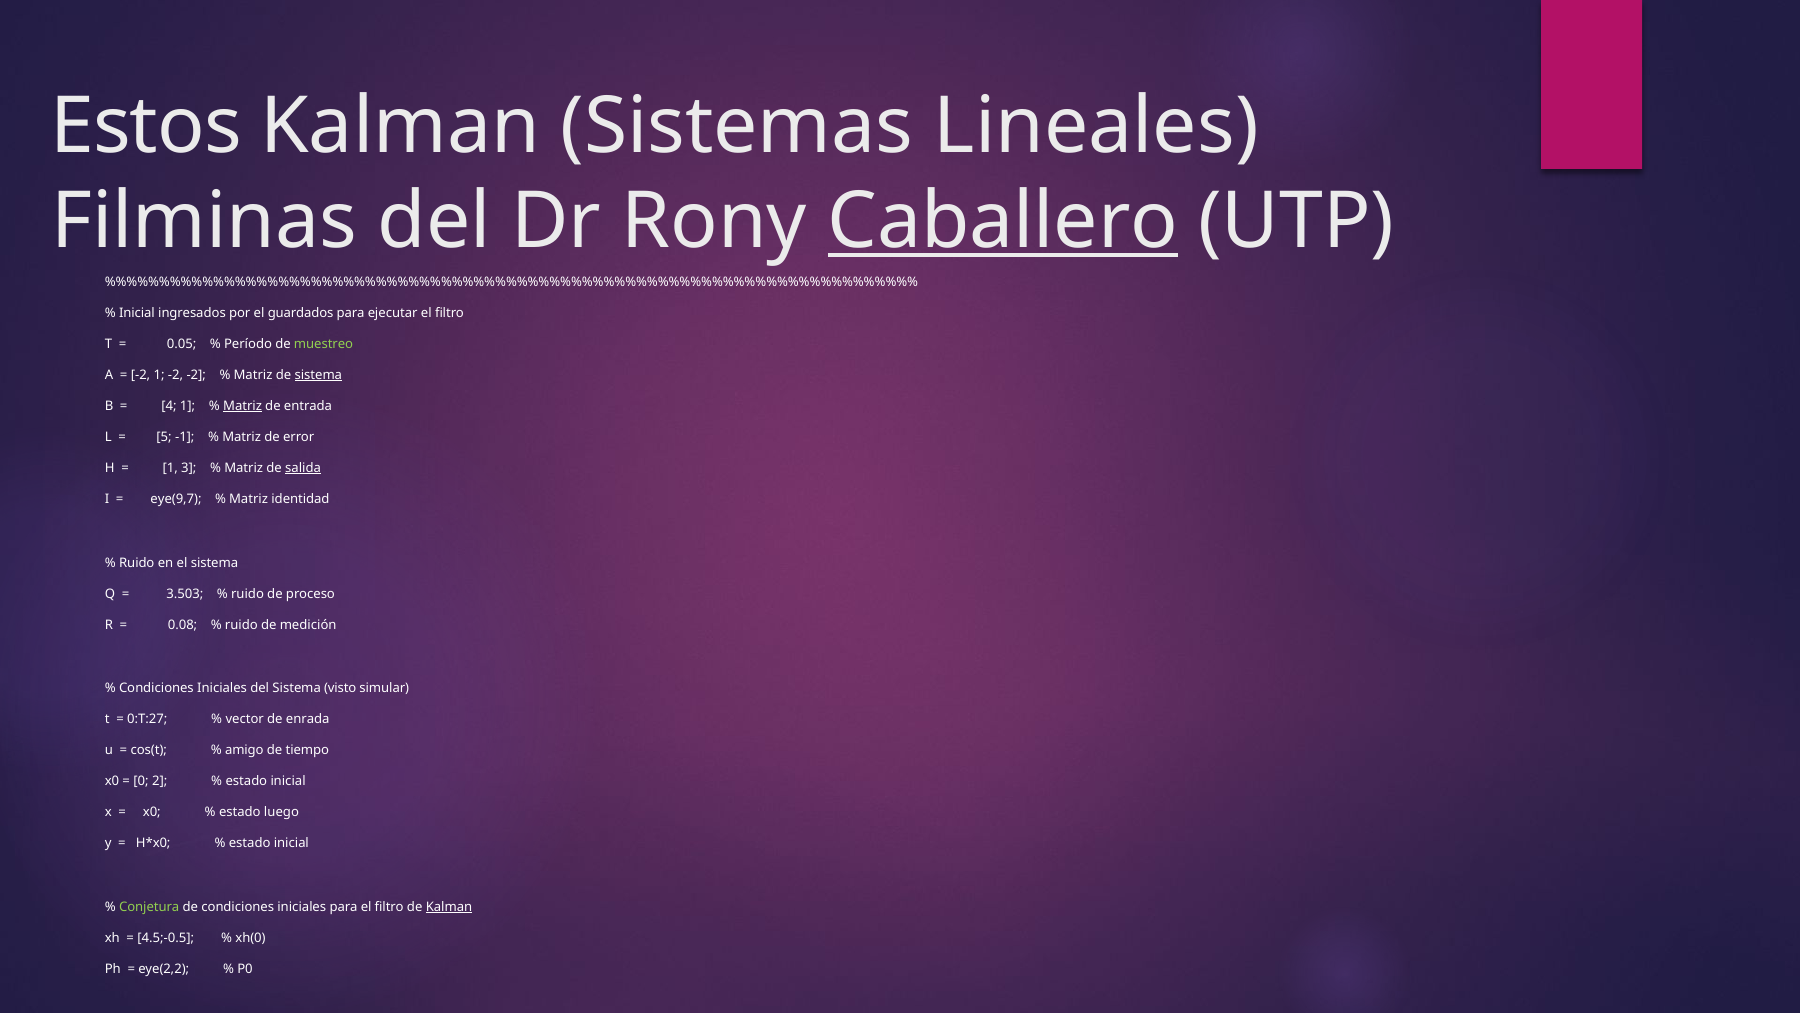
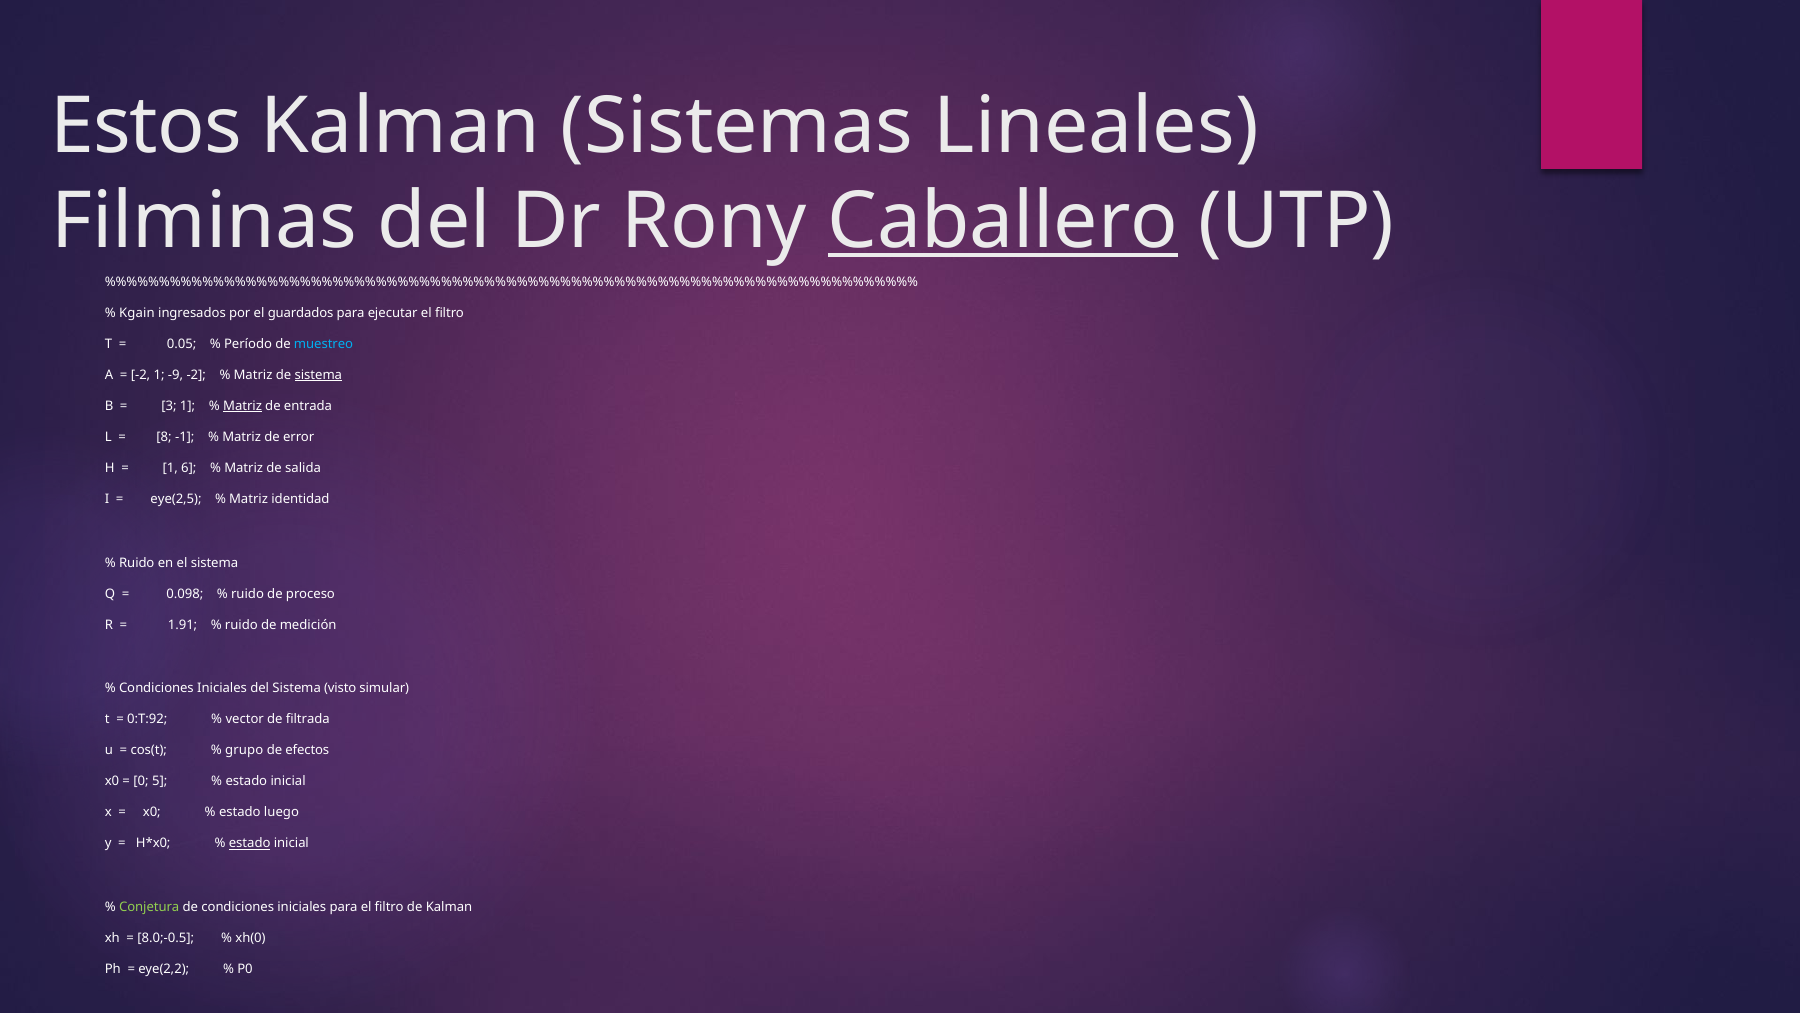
Inicial: Inicial -> Kgain (137, 313)
muestreo colour: light green -> light blue (324, 344)
1 -2: -2 -> -9 (175, 375)
4: 4 -> 3 (169, 406)
5: 5 -> 8 (164, 437)
3: 3 -> 6 (189, 468)
salida underline: present -> none (303, 468)
eye(9,7: eye(9,7 -> eye(2,5 (176, 499)
3.503: 3.503 -> 0.098 (185, 594)
0.08: 0.08 -> 1.91 (183, 625)
0:T:27: 0:T:27 -> 0:T:92 (147, 719)
enrada: enrada -> filtrada (308, 719)
amigo: amigo -> grupo (244, 750)
tiempo: tiempo -> efectos (307, 750)
2: 2 -> 5 (160, 781)
estado underline: none -> present (250, 843)
Kalman underline: present -> none (449, 907)
4.5;-0.5: 4.5;-0.5 -> 8.0;-0.5 (166, 938)
